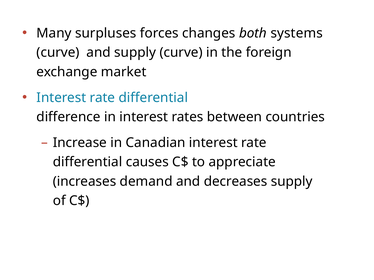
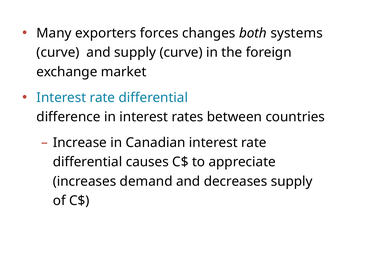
surpluses: surpluses -> exporters (106, 33)
